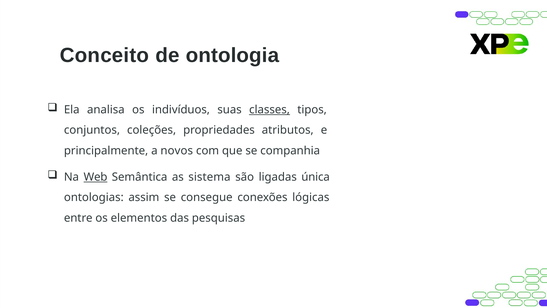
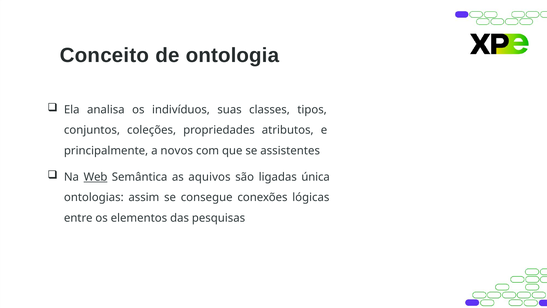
classes underline: present -> none (269, 110)
companhia: companhia -> assistentes (290, 151)
sistema: sistema -> aquivos (209, 177)
